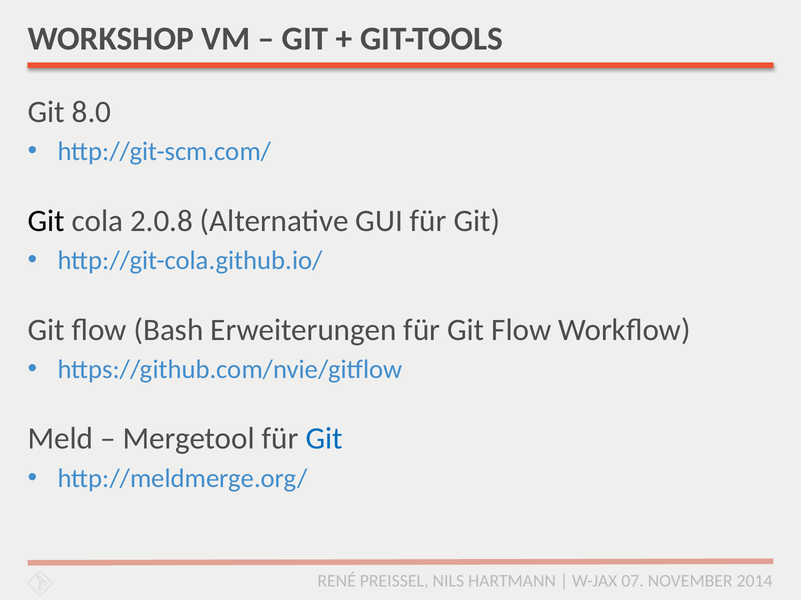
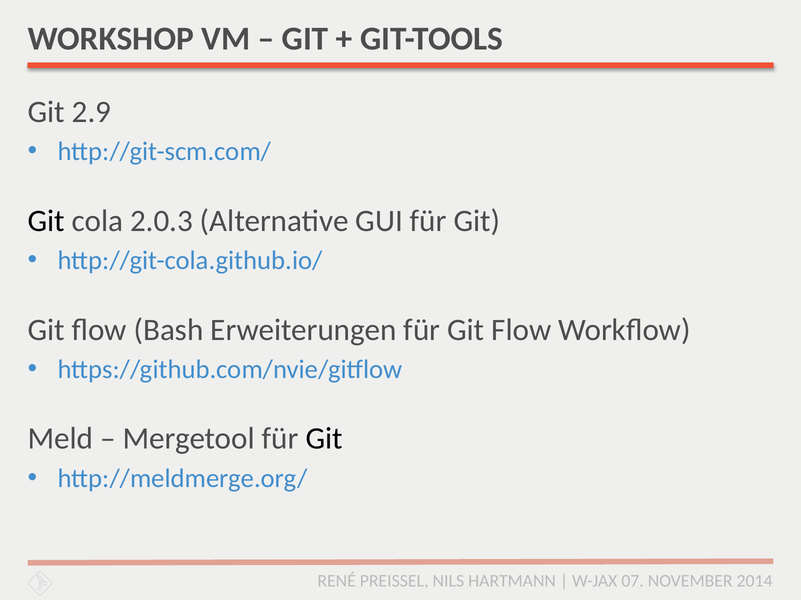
8.0: 8.0 -> 2.9 (91, 112)
2.0.8: 2.0.8 -> 2.0.3 (162, 221)
Git colour: blue -> black (324, 439)
